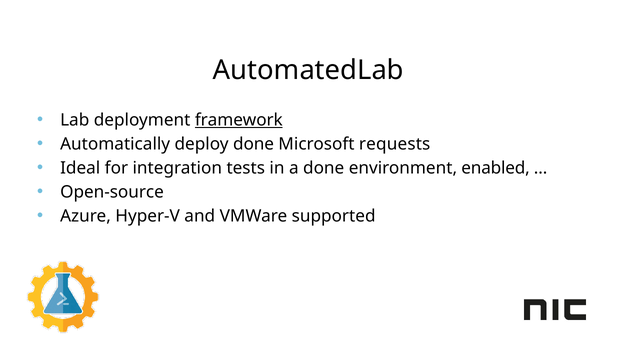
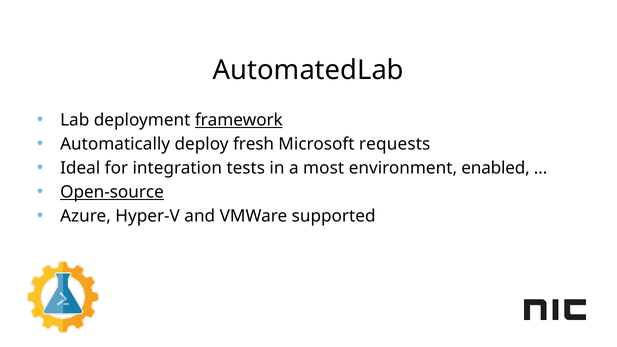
deploy done: done -> fresh (254, 144)
a done: done -> most (324, 168)
Open-source underline: none -> present (112, 192)
